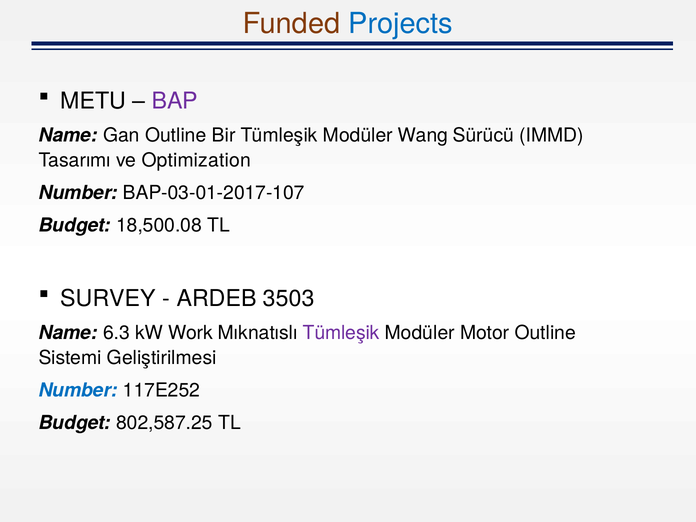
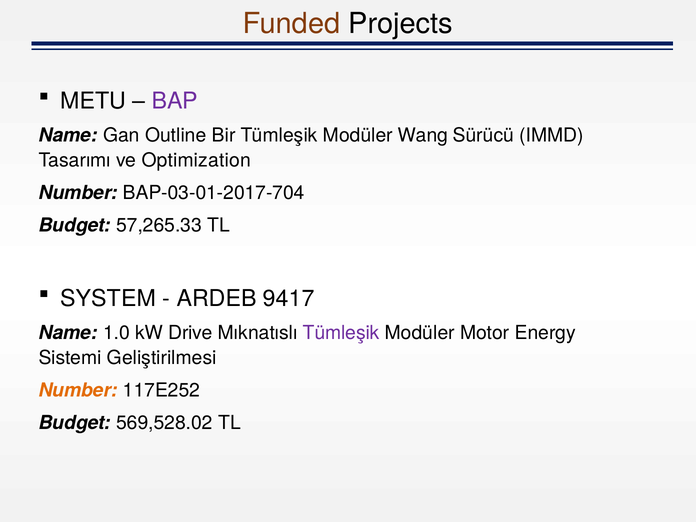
Projects colour: blue -> black (401, 24)
BAP-03-01-2017-107: BAP-03-01-2017-107 -> BAP-03-01-2017-704 (214, 193)
18,500.08: 18,500.08 -> 57,265.33 (159, 225)
SURVEY: SURVEY -> SYSTEM (108, 298)
3503: 3503 -> 9417 (289, 298)
6.3: 6.3 -> 1.0 (117, 333)
Work: Work -> Drive (191, 333)
Motor Outline: Outline -> Energy (545, 333)
Number colour: blue -> orange (78, 390)
802,587.25: 802,587.25 -> 569,528.02 (164, 423)
